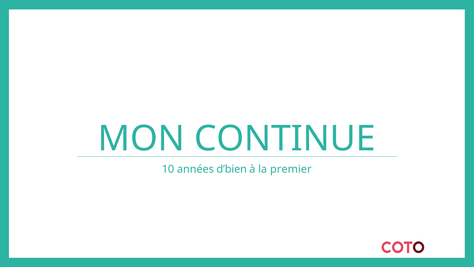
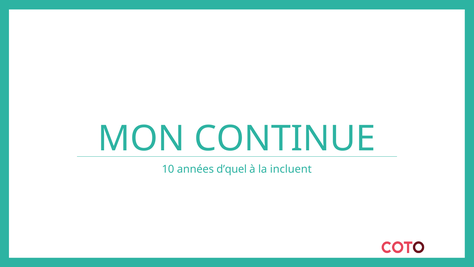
d’bien: d’bien -> d’quel (232, 169)
premier: premier -> incluent (291, 169)
